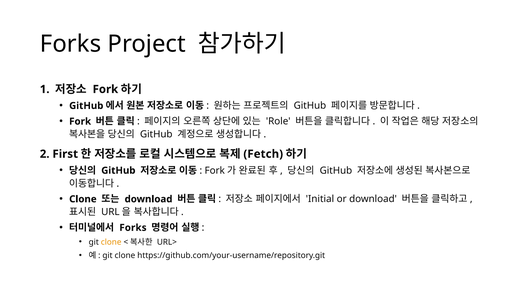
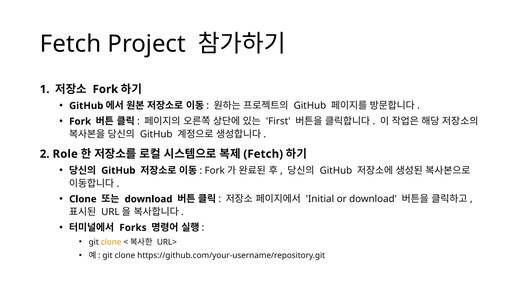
Forks: Forks -> Fetch (71, 44)
Role: Role -> First (278, 121)
First: First -> Role (65, 154)
